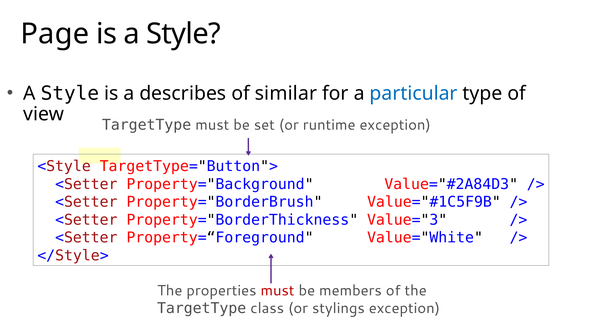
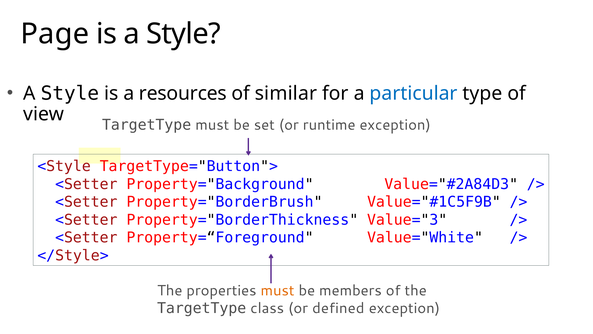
describes: describes -> resources (183, 93)
must colour: red -> orange (278, 290)
stylings: stylings -> defined (338, 308)
